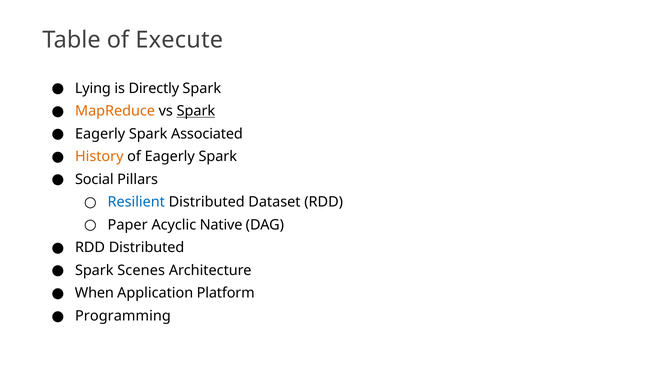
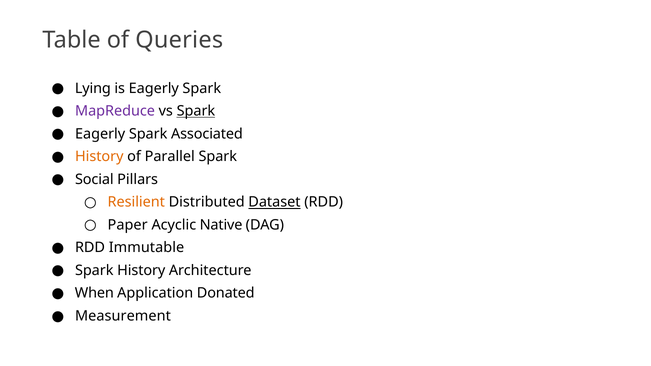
Execute: Execute -> Queries (179, 40)
is Directly: Directly -> Eagerly (154, 88)
MapReduce colour: orange -> purple (115, 111)
of Eagerly: Eagerly -> Parallel (170, 157)
Resilient colour: blue -> orange (136, 202)
Dataset underline: none -> present (274, 202)
RDD Distributed: Distributed -> Immutable (146, 248)
Spark Scenes: Scenes -> History (141, 271)
Platform: Platform -> Donated (226, 293)
Programming: Programming -> Measurement (123, 316)
